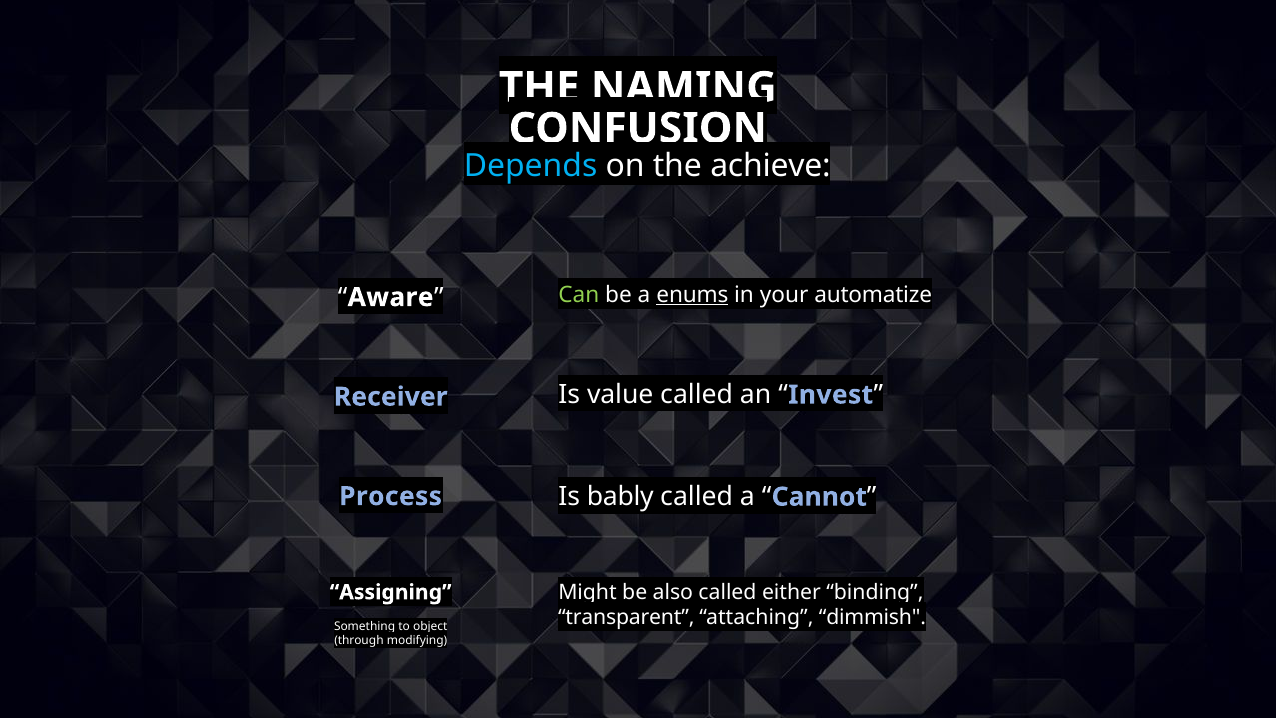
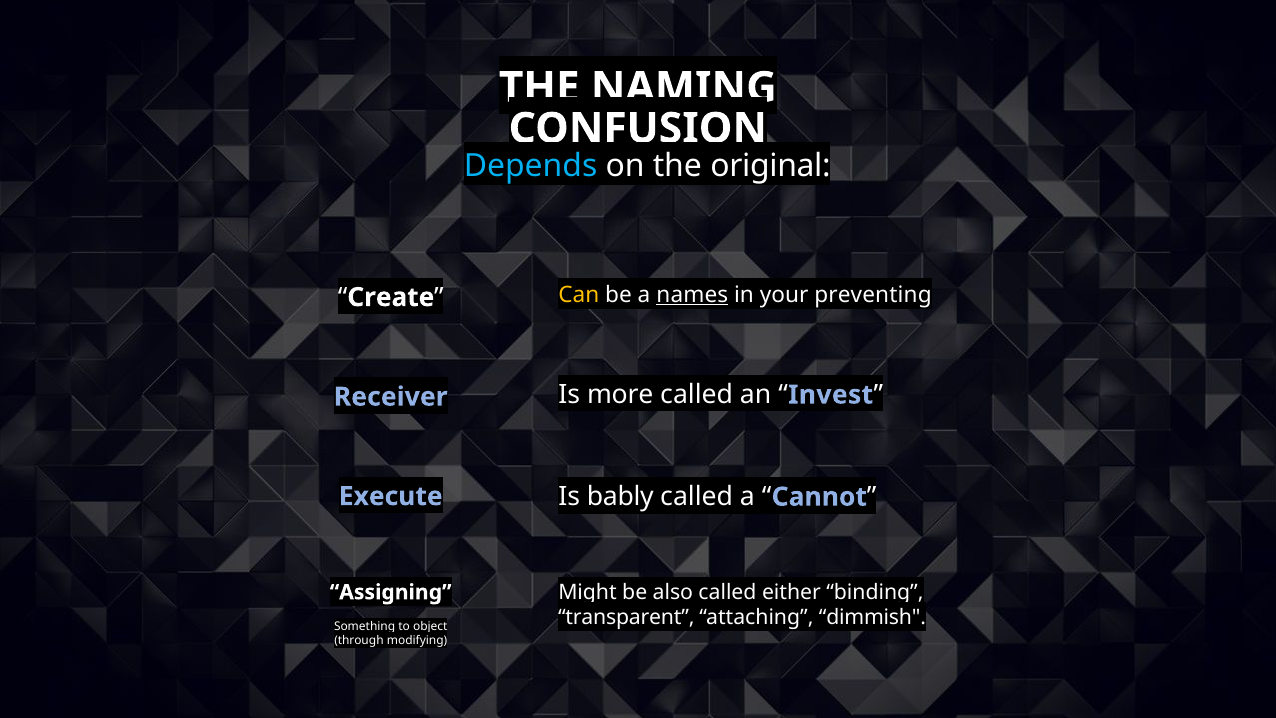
achieve: achieve -> original (770, 165)
Aware: Aware -> Create (391, 297)
Can colour: light green -> yellow (579, 295)
enums: enums -> names (692, 295)
automatize: automatize -> preventing (873, 295)
value: value -> more (620, 395)
Process: Process -> Execute (391, 496)
